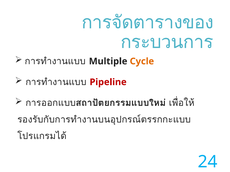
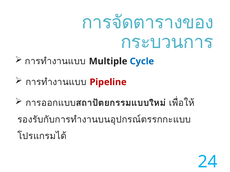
Cycle colour: orange -> blue (142, 61)
